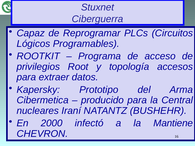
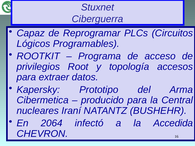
2000: 2000 -> 2064 (52, 123)
Mantiene: Mantiene -> Accedida (173, 123)
